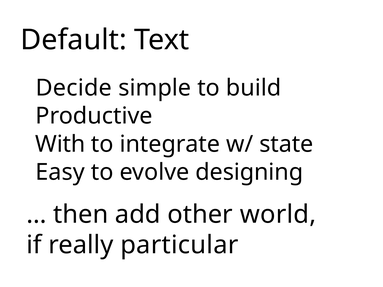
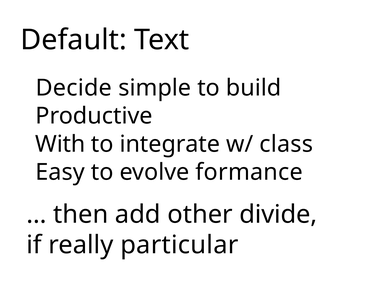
state: state -> class (286, 144)
designing: designing -> formance (249, 172)
world: world -> divide (278, 215)
